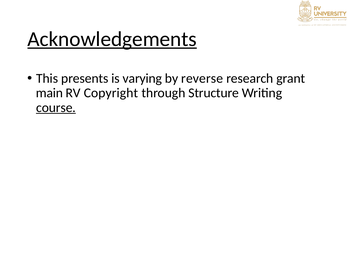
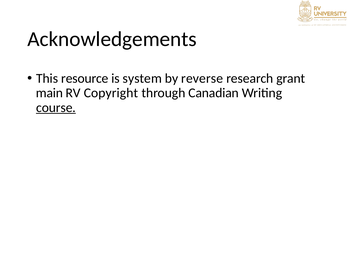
Acknowledgements underline: present -> none (112, 39)
presents: presents -> resource (85, 78)
varying: varying -> system (142, 78)
Structure: Structure -> Canadian (214, 93)
